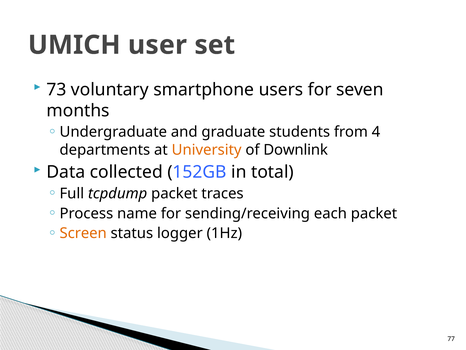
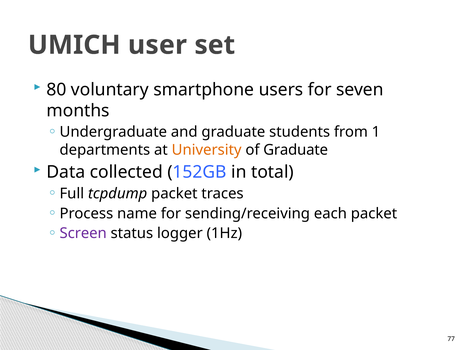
73: 73 -> 80 (57, 90)
4: 4 -> 1 (376, 132)
of Downlink: Downlink -> Graduate (296, 150)
Screen colour: orange -> purple (83, 233)
